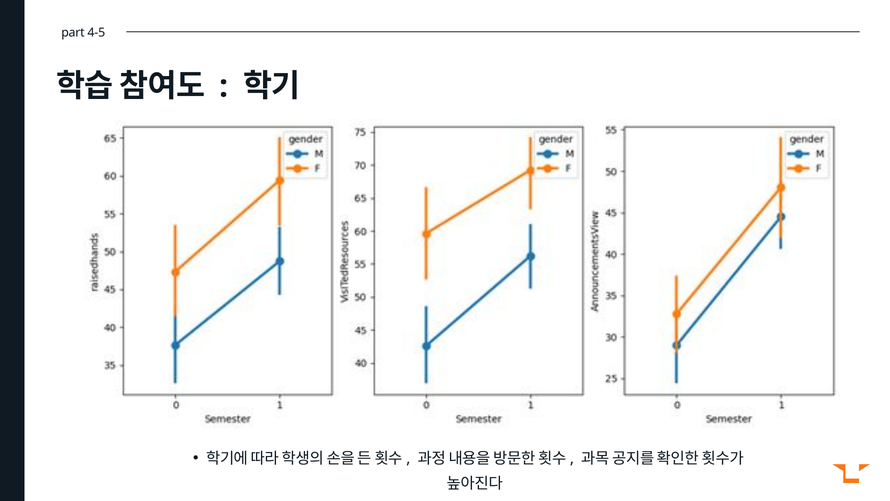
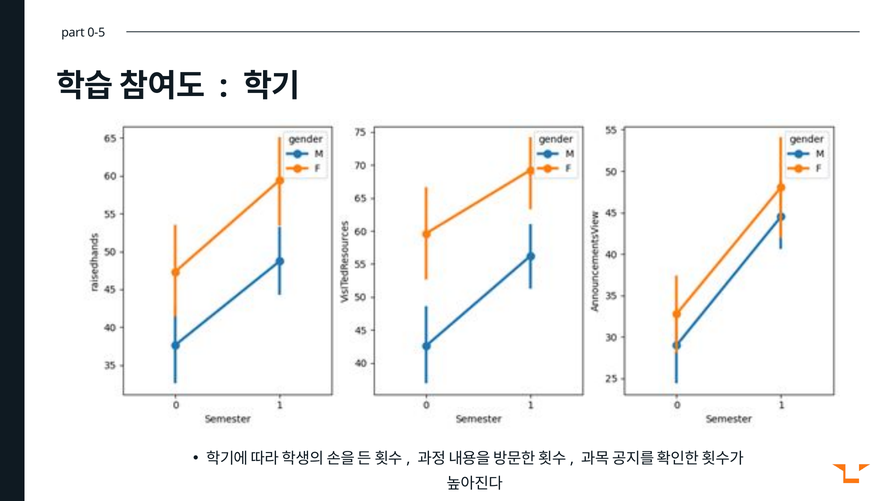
4-5: 4-5 -> 0-5 (96, 33)
